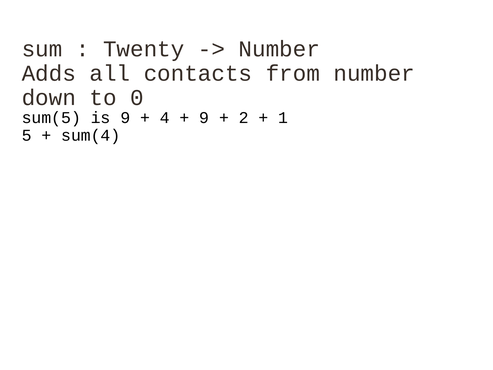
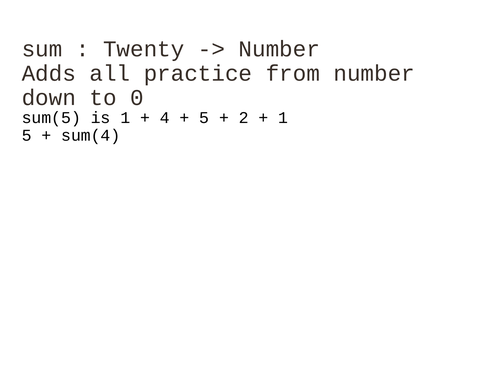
contacts: contacts -> practice (198, 73)
is 9: 9 -> 1 (125, 118)
9: 9 -> 5 (204, 118)
